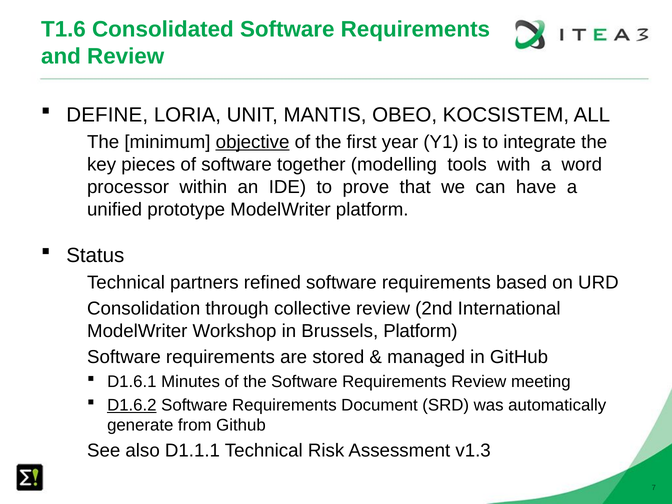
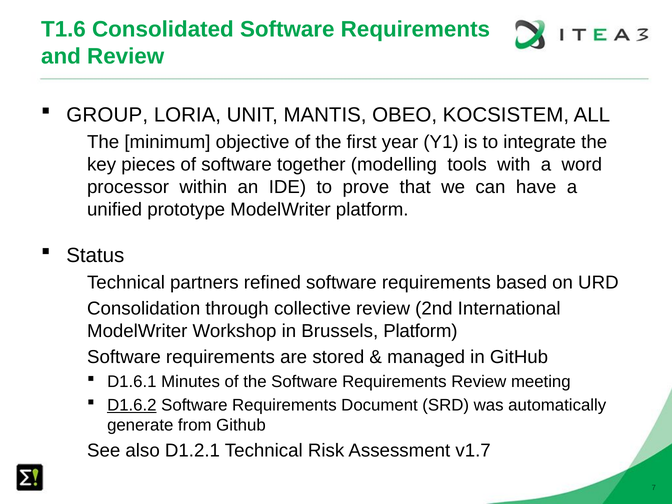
DEFINE: DEFINE -> GROUP (107, 115)
objective underline: present -> none (253, 142)
D1.1.1: D1.1.1 -> D1.2.1 (192, 451)
v1.3: v1.3 -> v1.7 (473, 451)
